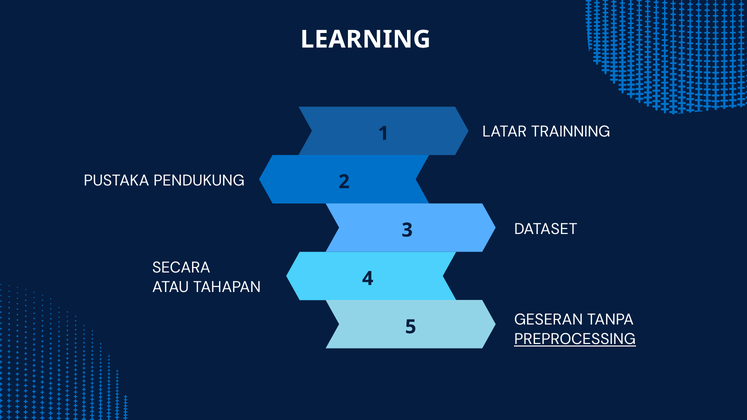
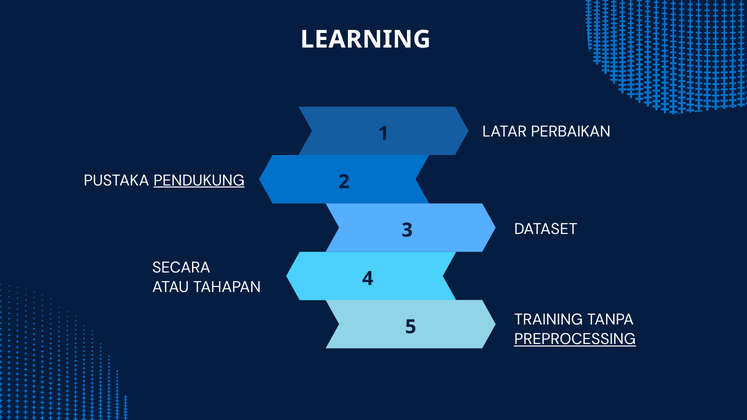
TRAINNING: TRAINNING -> PERBAIKAN (571, 132)
PENDUKUNG underline: none -> present (199, 181)
GESERAN: GESERAN -> TRAINING (549, 320)
